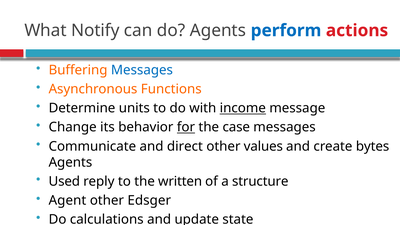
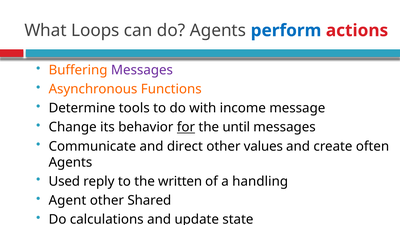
Notify: Notify -> Loops (95, 31)
Messages colour: blue -> purple (142, 70)
units: units -> tools (134, 108)
income underline: present -> none (243, 108)
case: case -> until (236, 127)
bytes: bytes -> often (373, 146)
structure: structure -> handling (260, 181)
Edsger: Edsger -> Shared (149, 200)
